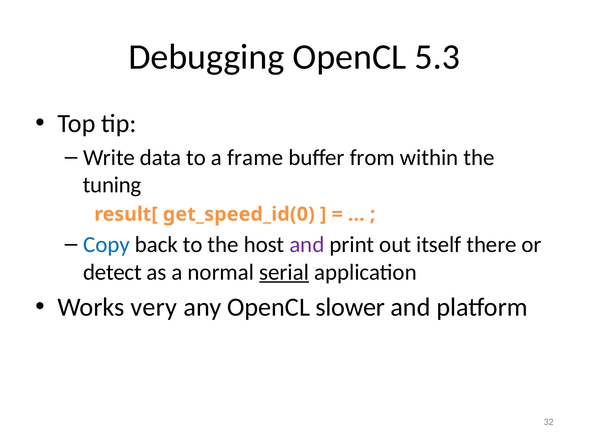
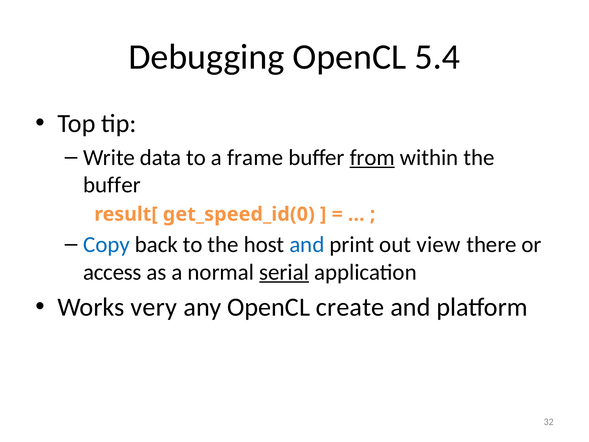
5.3: 5.3 -> 5.4 (437, 57)
from underline: none -> present (372, 157)
tuning: tuning -> buffer (112, 185)
and colour: purple -> blue (307, 244)
itself: itself -> view (439, 244)
detect: detect -> access (112, 272)
slower: slower -> create (350, 307)
